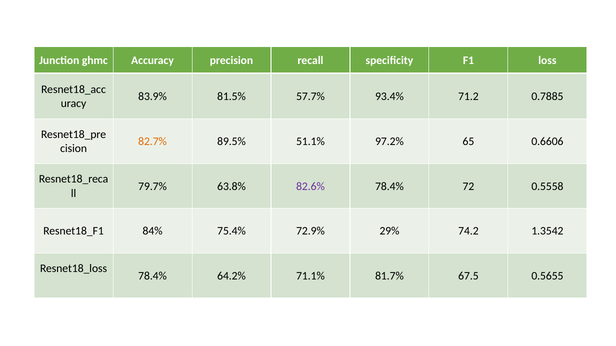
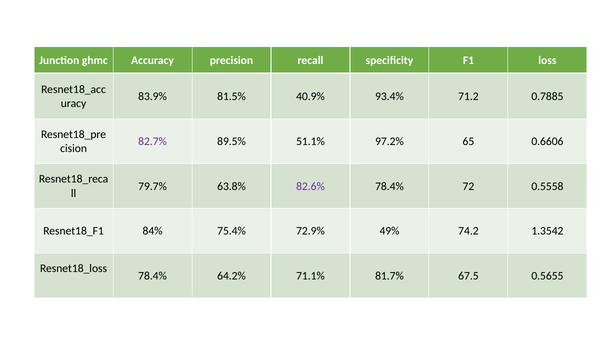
57.7%: 57.7% -> 40.9% (310, 96)
82.7% colour: orange -> purple (153, 142)
29%: 29% -> 49% (389, 231)
